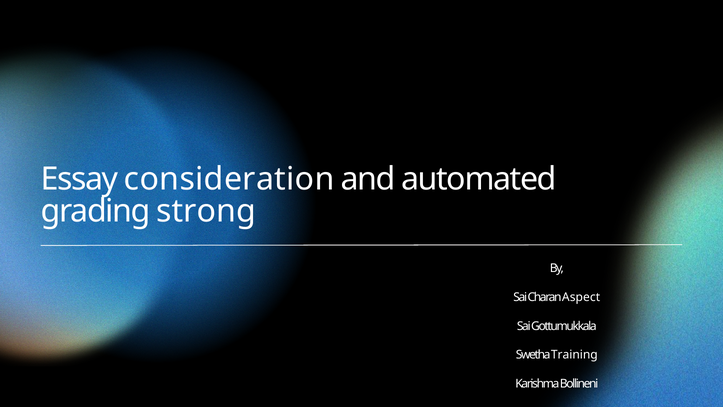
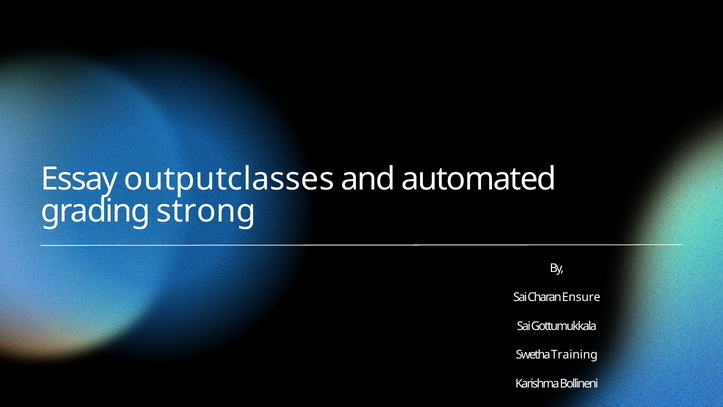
consideration: consideration -> outputclasses (229, 179)
Aspect: Aspect -> Ensure (581, 297)
